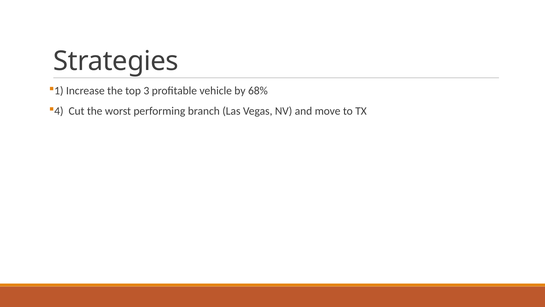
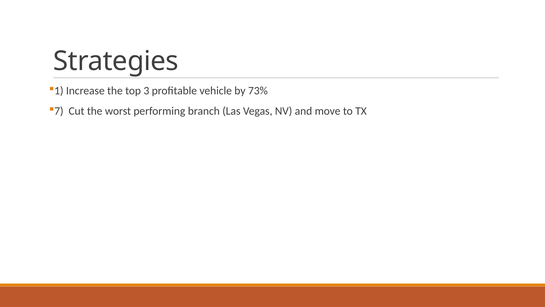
68%: 68% -> 73% (258, 91)
4: 4 -> 7 (59, 111)
